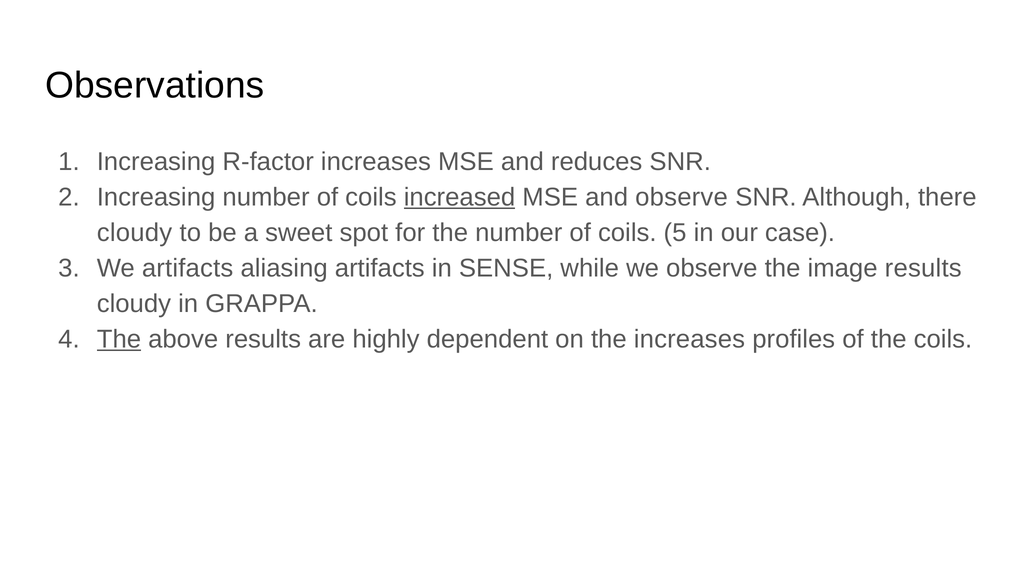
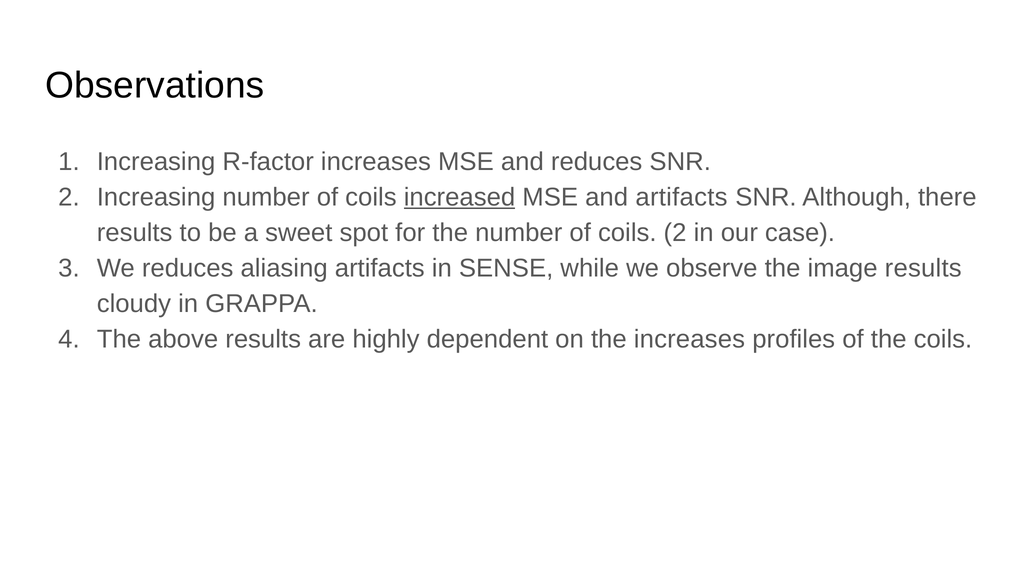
and observe: observe -> artifacts (682, 197)
cloudy: cloudy -> results (135, 233)
coils 5: 5 -> 2 (675, 233)
We artifacts: artifacts -> reduces (188, 268)
The underline: present -> none (119, 339)
